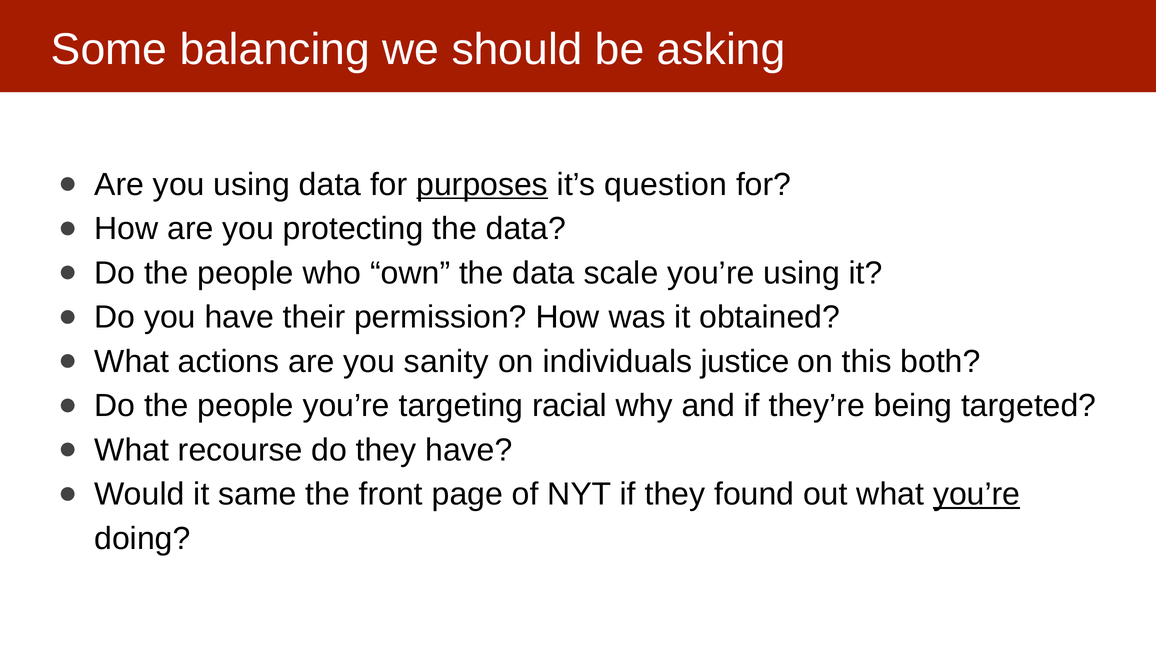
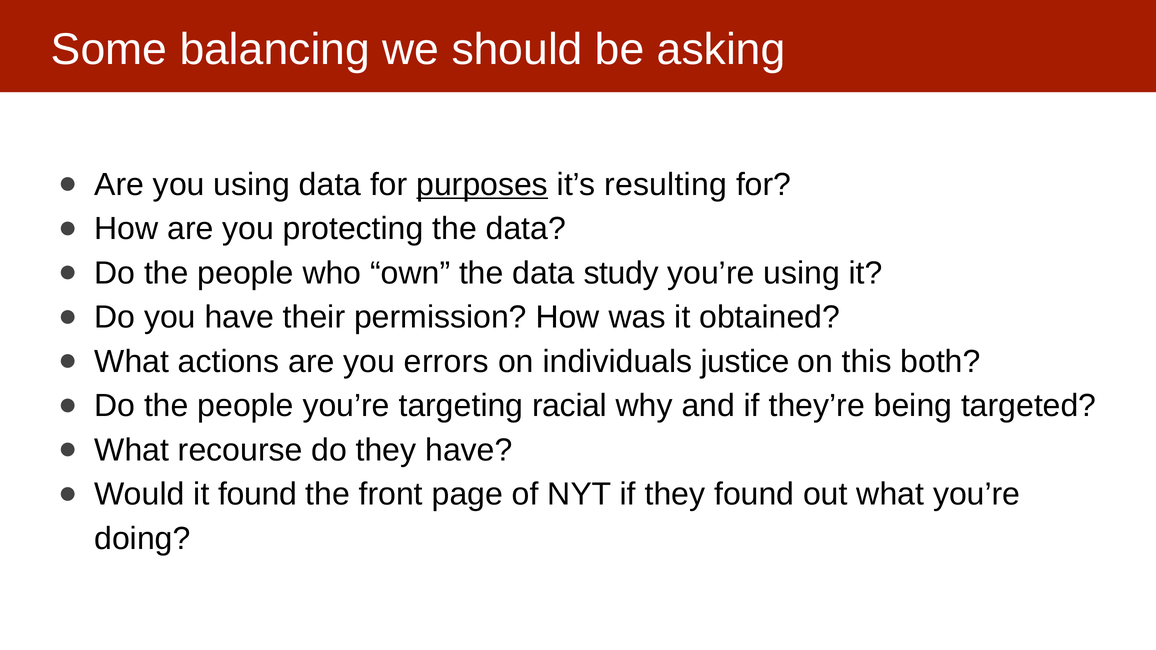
question: question -> resulting (666, 185)
scale: scale -> study (621, 273)
sanity: sanity -> errors (446, 362)
it same: same -> found (258, 494)
you’re underline: present -> none (977, 494)
